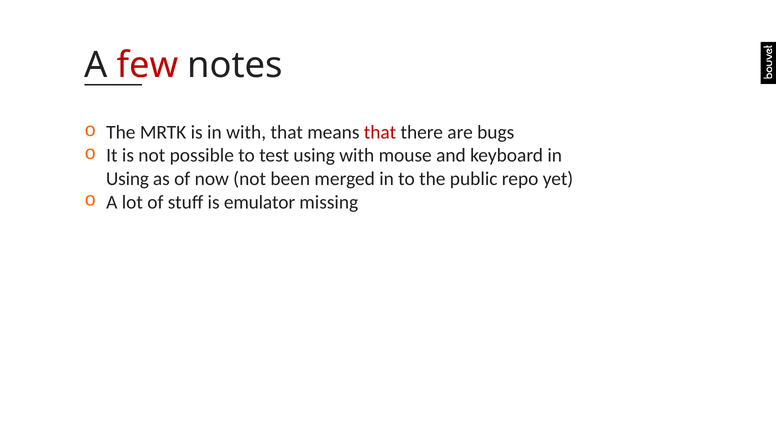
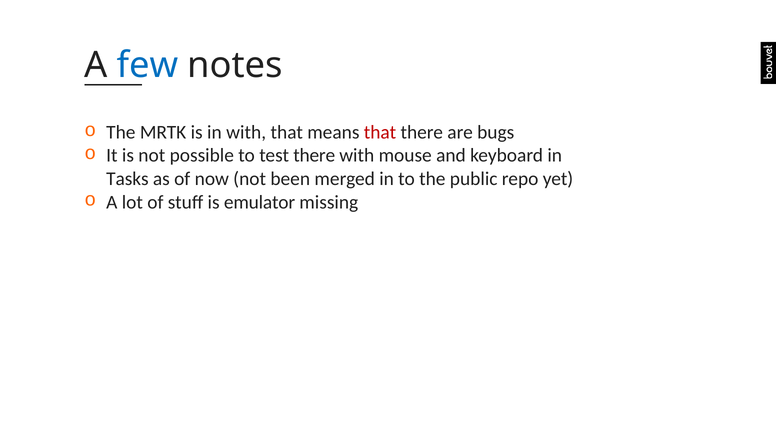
few colour: red -> blue (148, 65)
test using: using -> there (314, 155)
Using: Using -> Tasks (127, 179)
